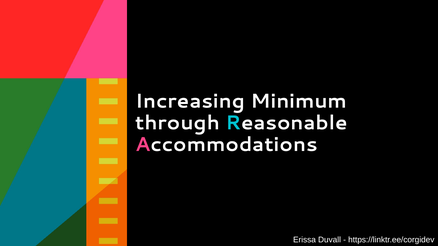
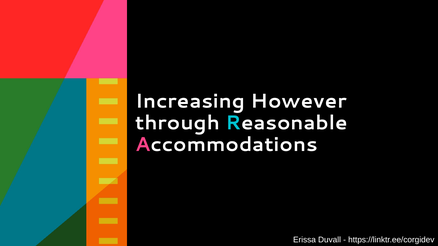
Minimum: Minimum -> However (299, 101)
